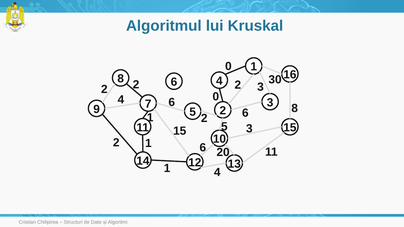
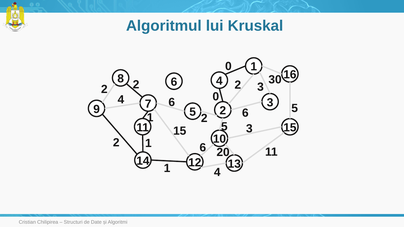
8: 8 -> 5 (295, 108)
